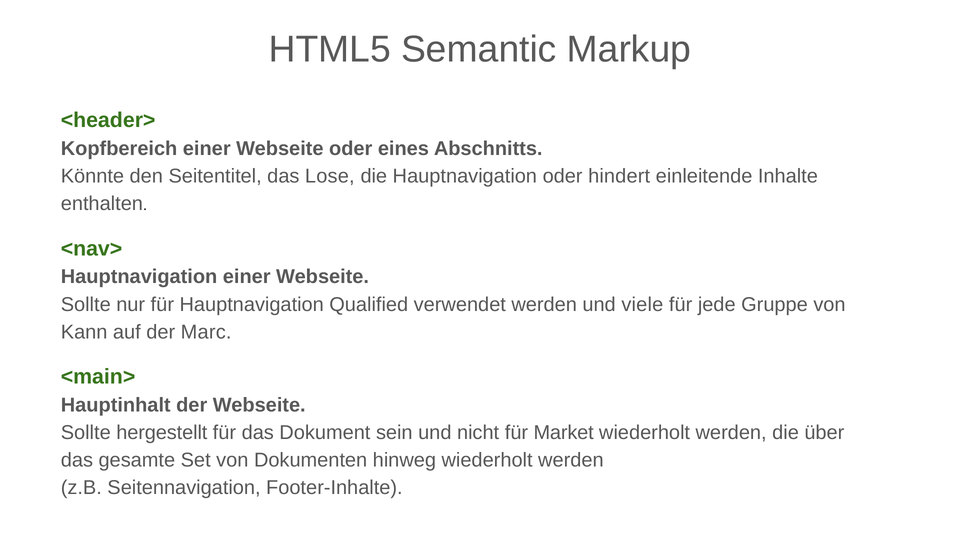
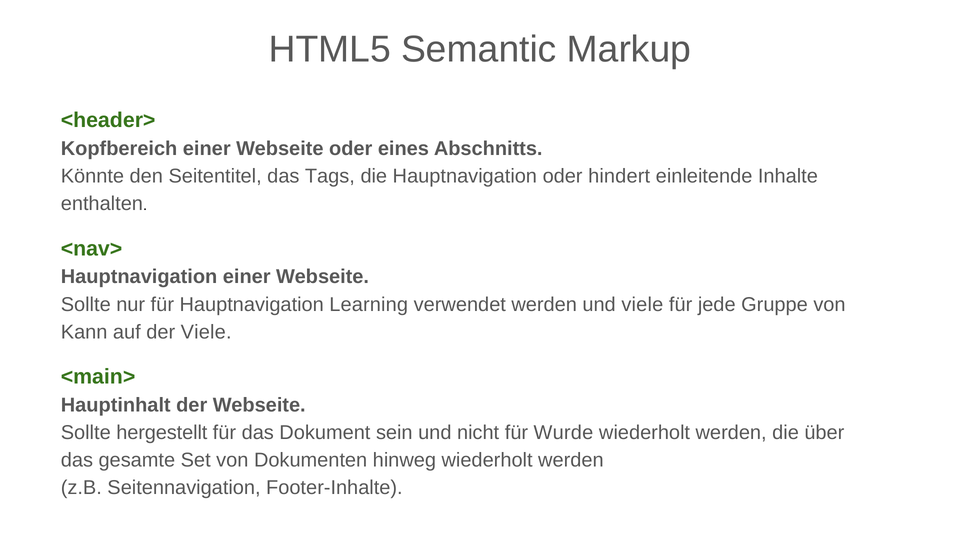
Lose: Lose -> Tags (330, 176)
Qualified: Qualified -> Learning (369, 304)
der Marc: Marc -> Viele (206, 332)
Market: Market -> Wurde (563, 433)
